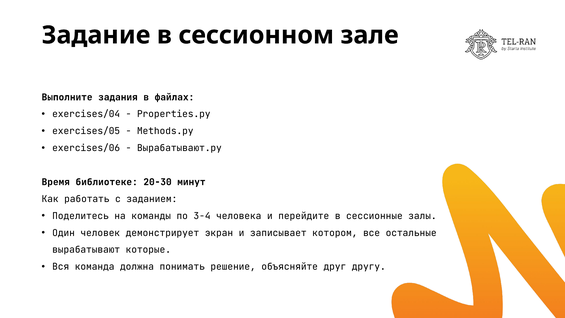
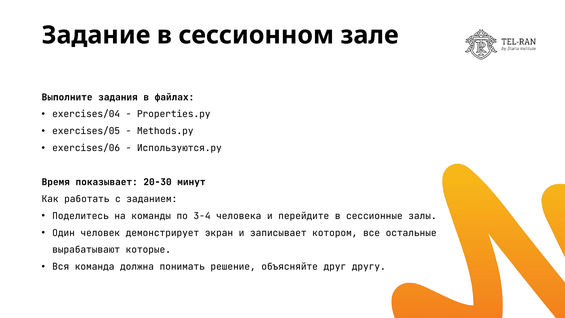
Вырабатывают.py: Вырабатывают.py -> Используются.py (179, 148)
библиотеке: библиотеке -> показывает (107, 182)
